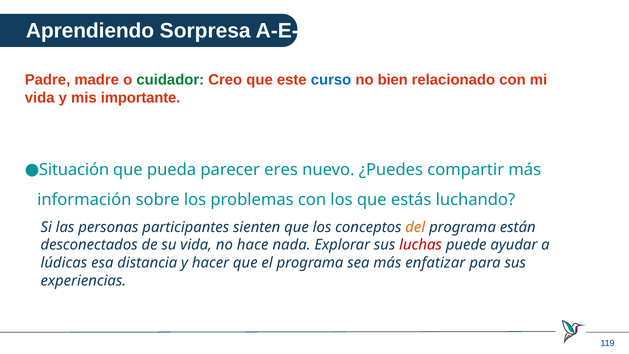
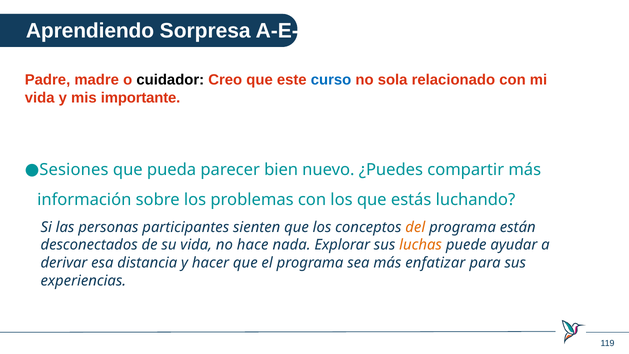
cuidador colour: green -> black (170, 80)
bien: bien -> sola (393, 80)
Situación: Situación -> Sesiones (74, 170)
eres: eres -> bien (281, 170)
luchas colour: red -> orange (421, 245)
lúdicas: lúdicas -> derivar (64, 263)
